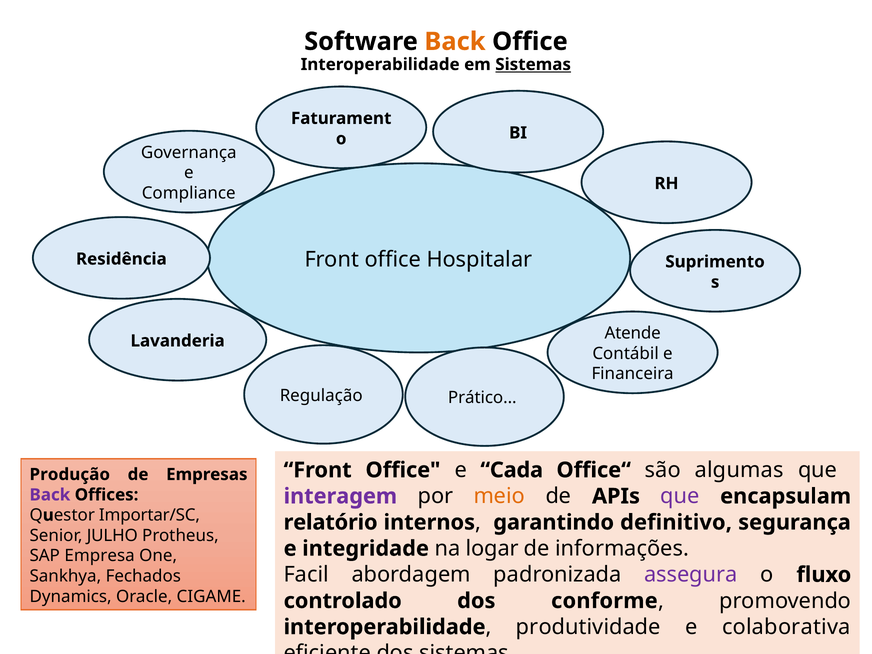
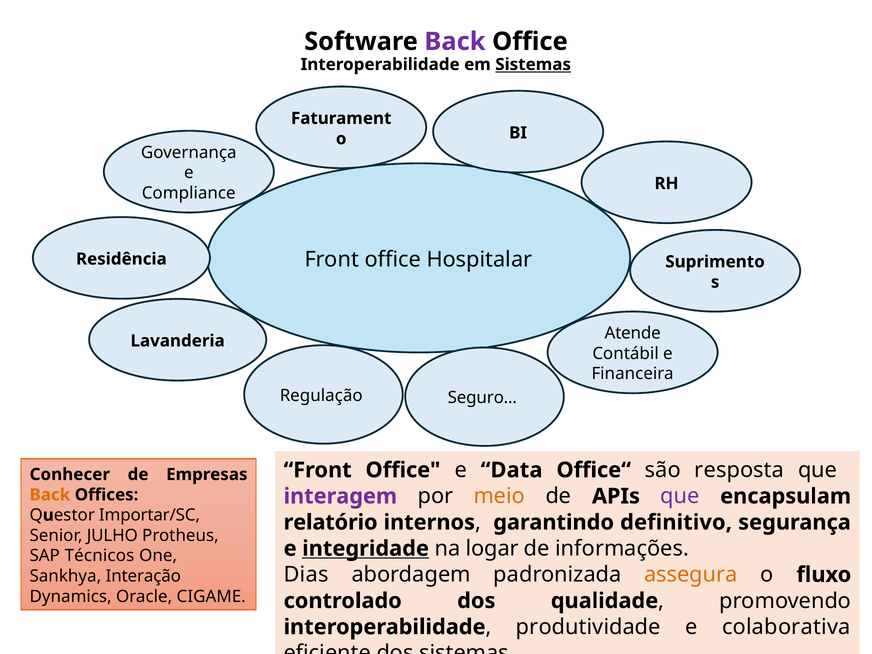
Back colour: orange -> purple (455, 42)
Prático: Prático -> Seguro (482, 398)
Cada: Cada -> Data (512, 470)
algumas: algumas -> resposta (739, 470)
Produção: Produção -> Conhecer (70, 474)
Back colour: purple -> orange (50, 495)
integridade underline: none -> present (366, 549)
Empresa: Empresa -> Técnicos (99, 556)
Facil: Facil -> Dias (306, 575)
assegura colour: purple -> orange (691, 575)
Fechados: Fechados -> Interação (143, 576)
conforme: conforme -> qualidade (605, 601)
